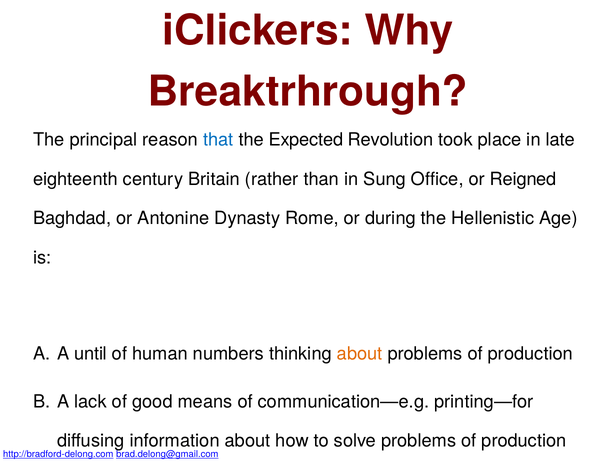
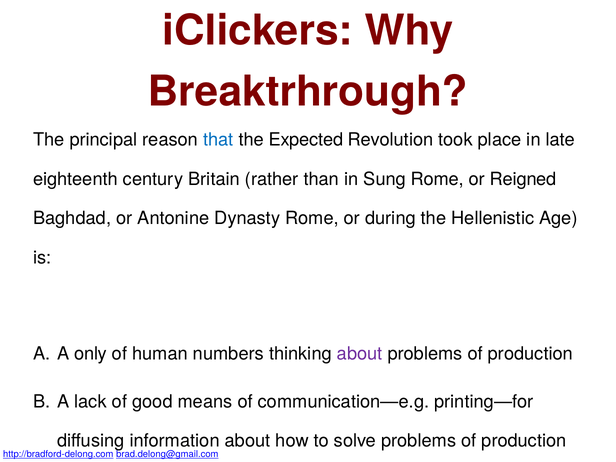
Sung Office: Office -> Rome (437, 179)
until: until -> only (91, 354)
about colour: orange -> purple (360, 354)
